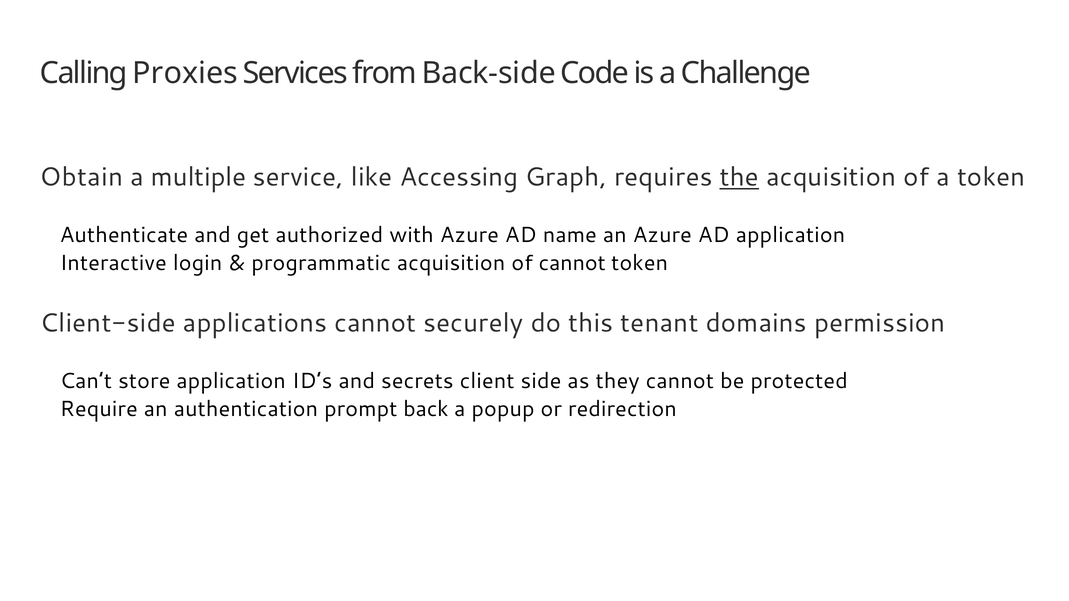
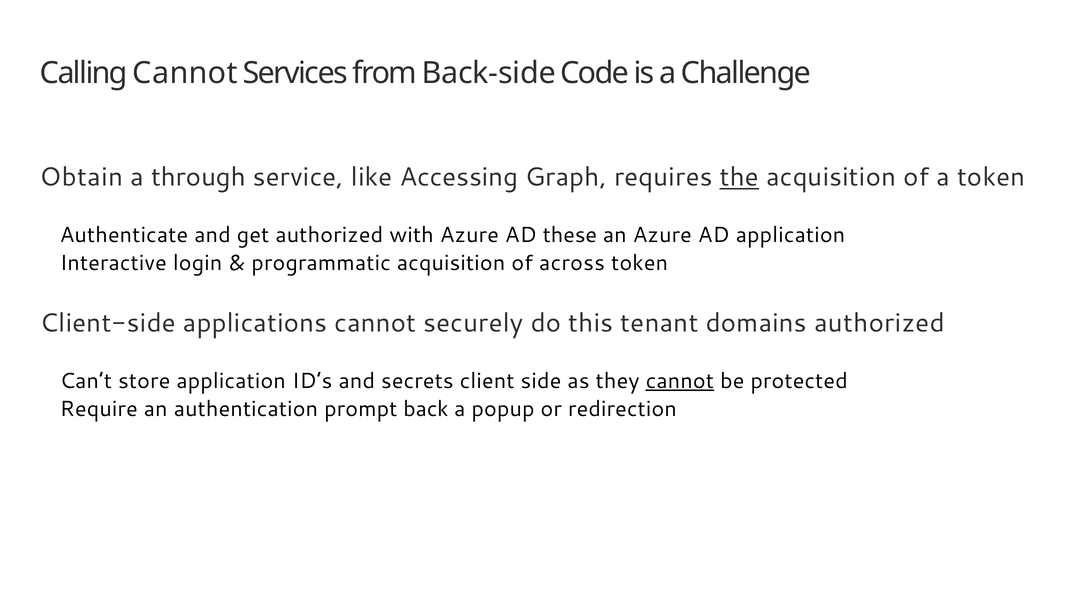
Calling Proxies: Proxies -> Cannot (185, 73)
multiple: multiple -> through (199, 177)
name: name -> these (570, 235)
of cannot: cannot -> across (572, 263)
domains permission: permission -> authorized (880, 323)
cannot underline: none -> present (680, 381)
